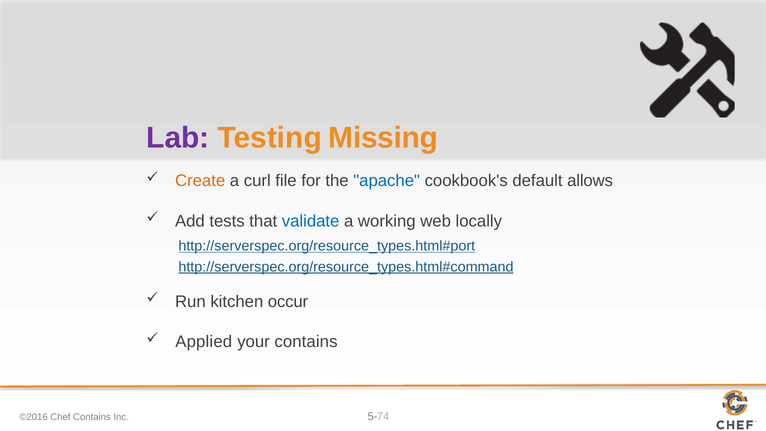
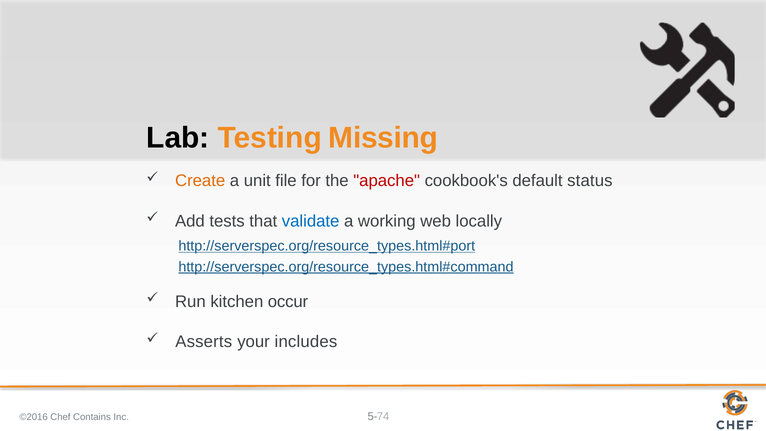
Lab colour: purple -> black (178, 138)
curl: curl -> unit (257, 181)
apache colour: blue -> red (387, 181)
allows: allows -> status (590, 181)
Applied: Applied -> Asserts (204, 342)
your contains: contains -> includes (306, 342)
